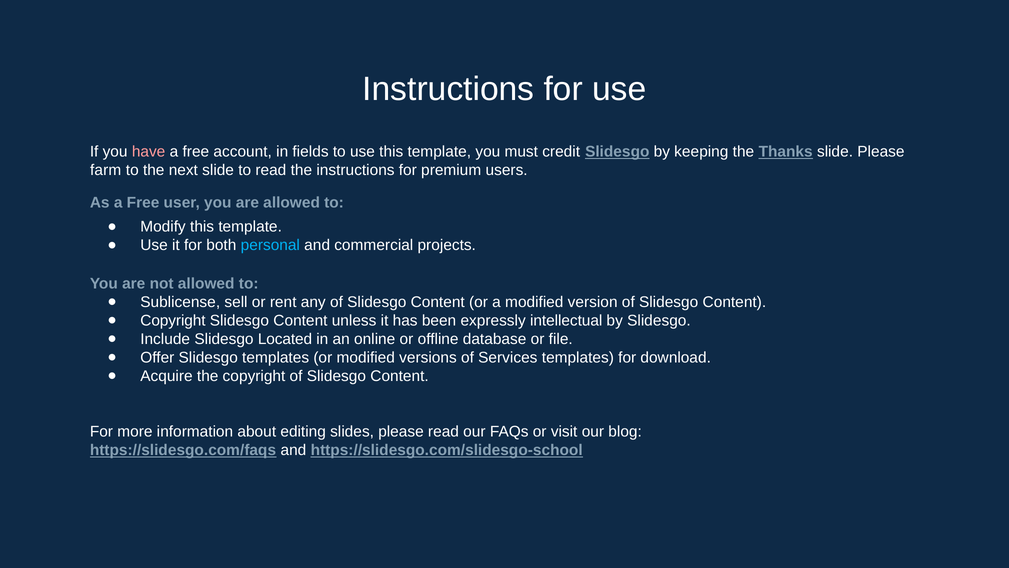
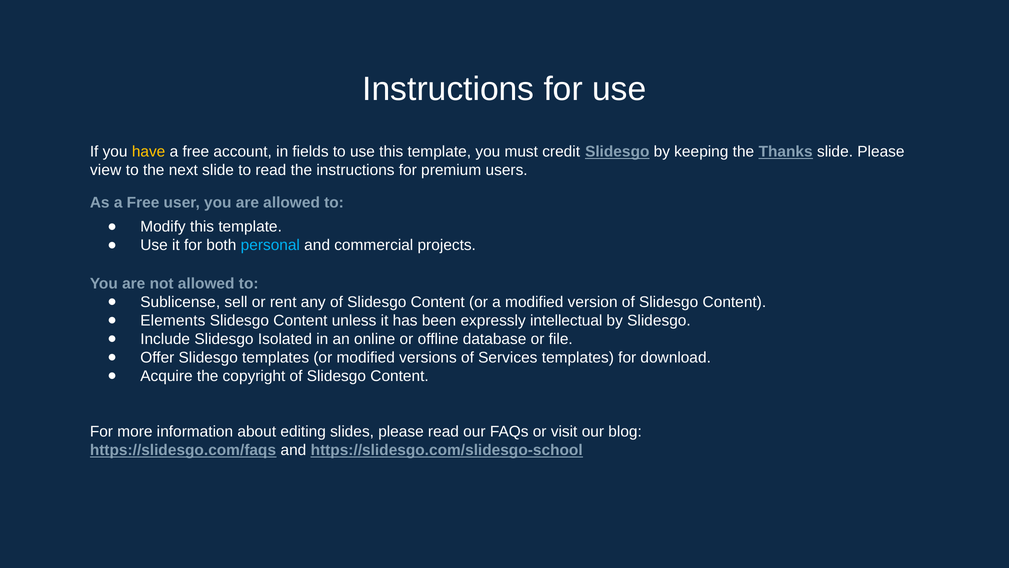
have colour: pink -> yellow (149, 151)
farm: farm -> view (106, 170)
Copyright: Copyright -> Elements (173, 320)
Located: Located -> Isolated (285, 339)
